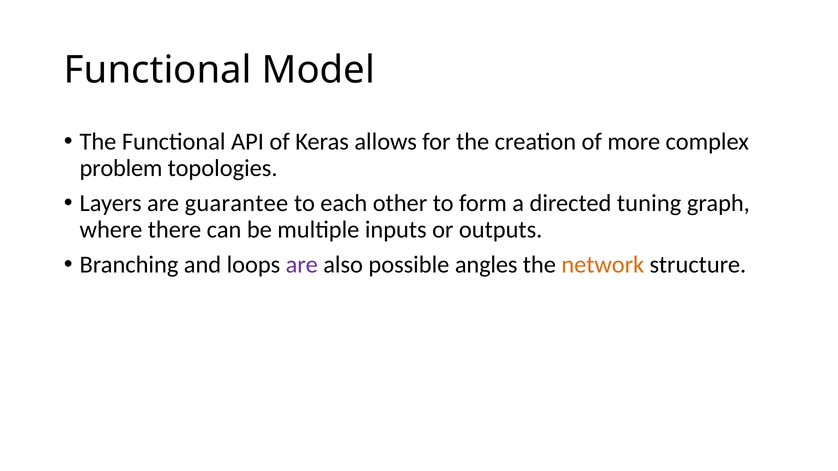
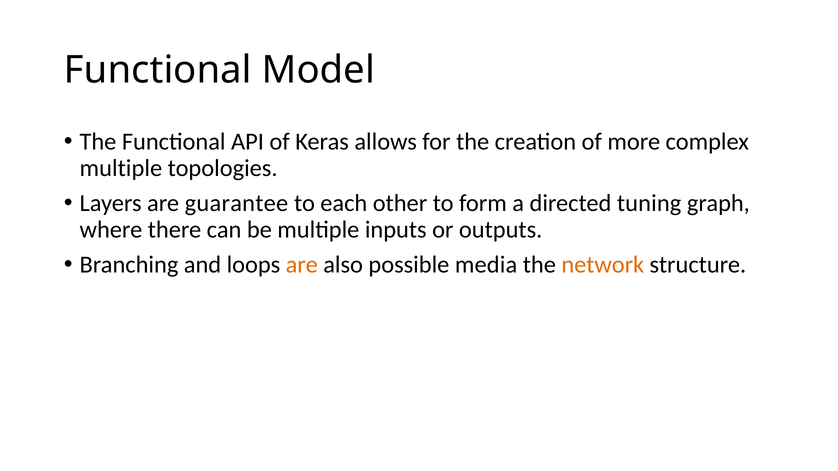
problem: problem -> multiple (121, 168)
are colour: purple -> orange (302, 265)
angles: angles -> media (486, 265)
